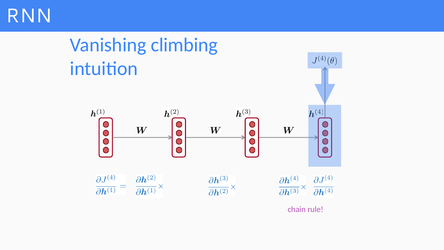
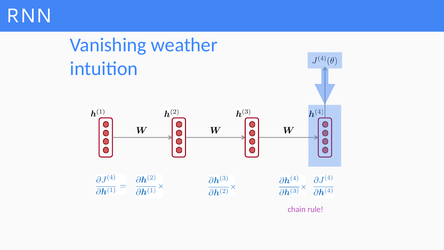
climbing: climbing -> weather (184, 45)
